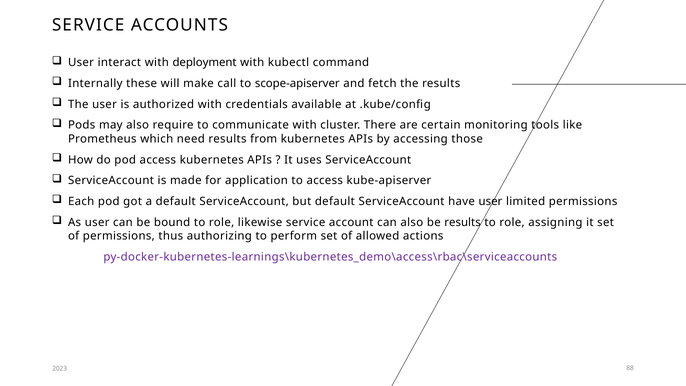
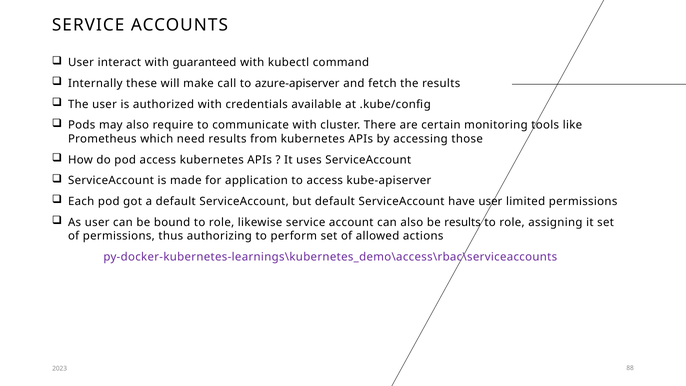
deployment: deployment -> guaranteed (204, 63)
scope-apiserver: scope-apiserver -> azure-apiserver (297, 83)
